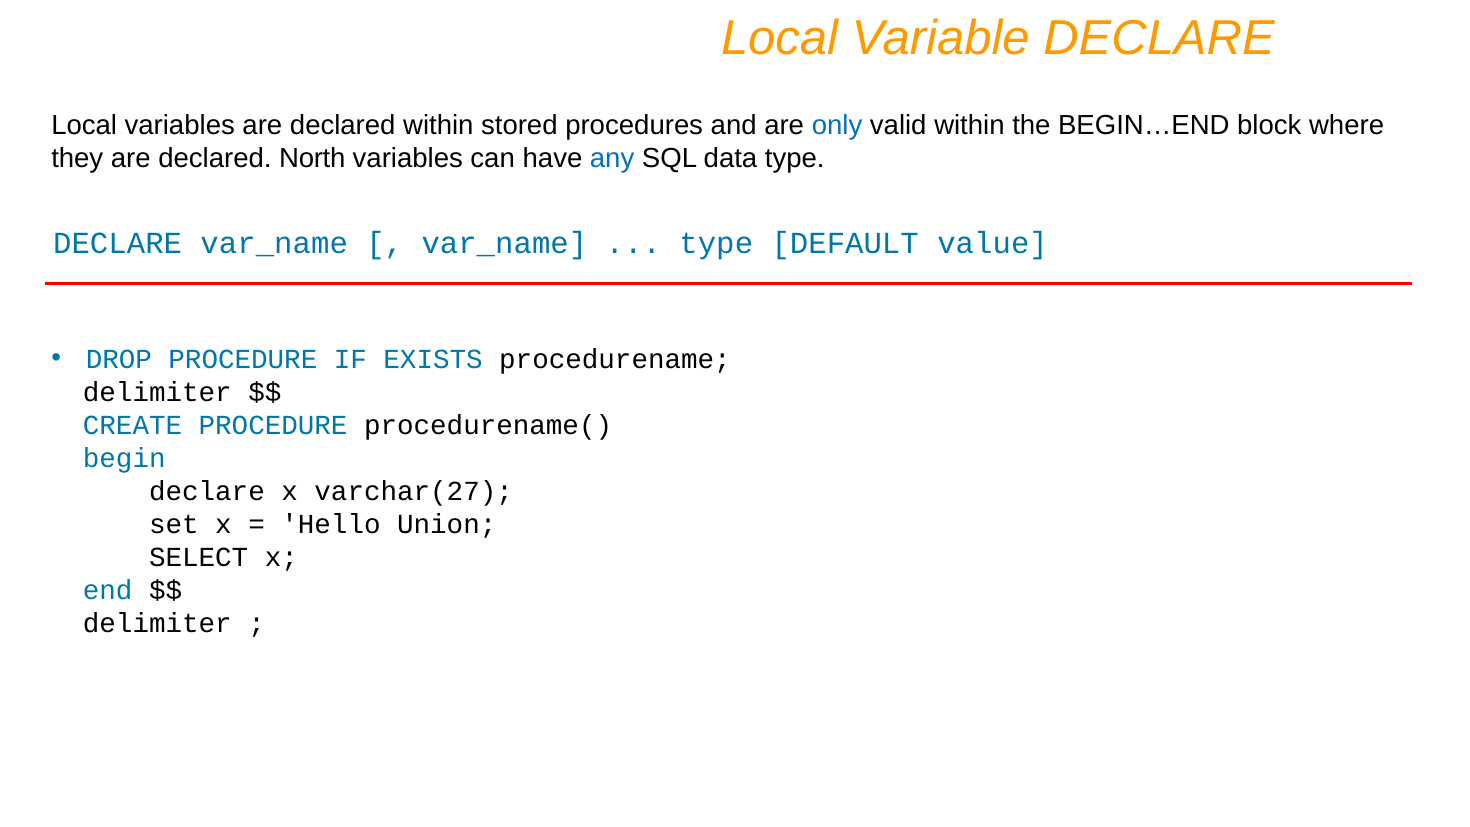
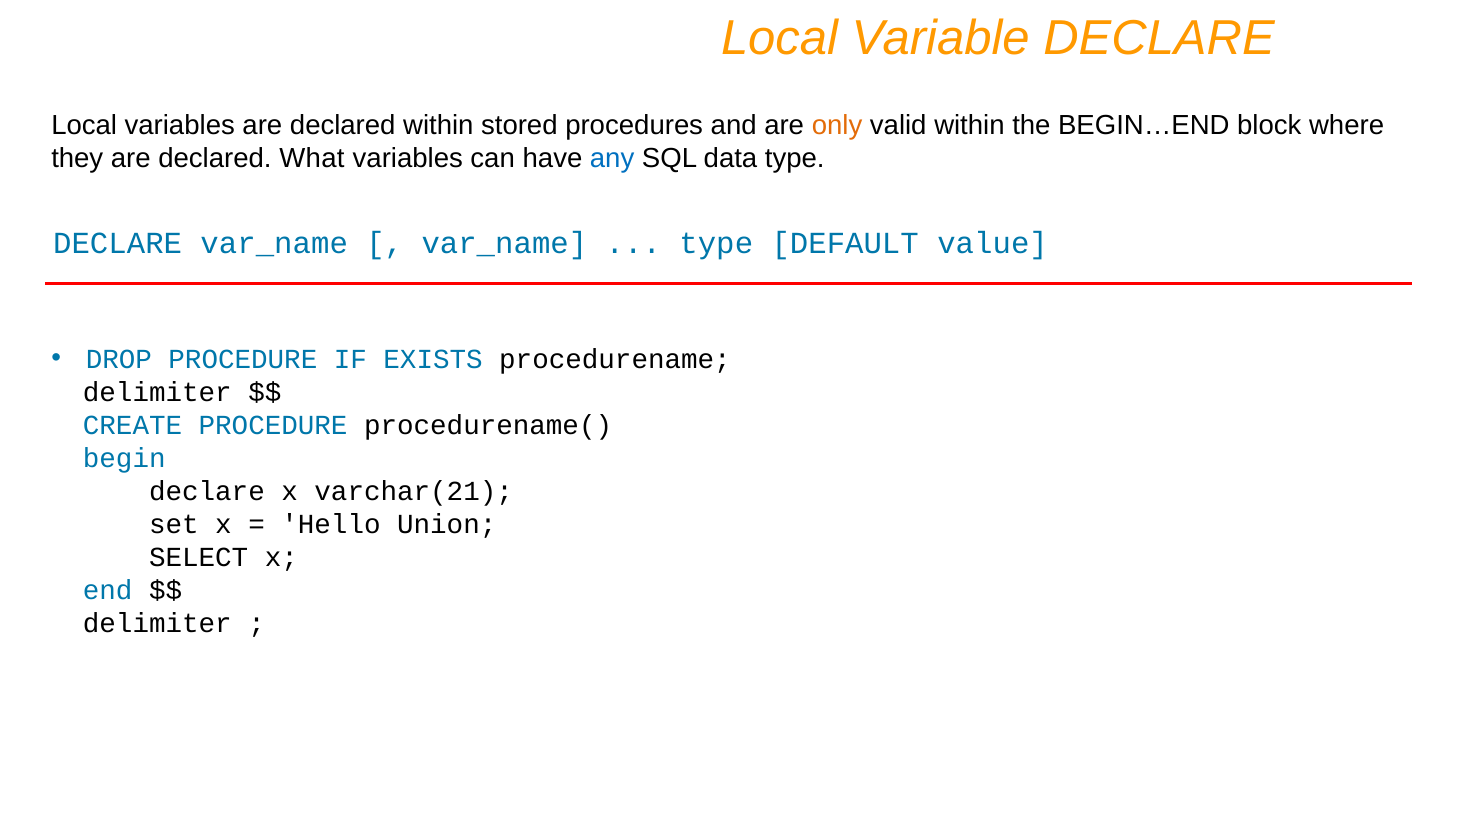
only colour: blue -> orange (837, 125)
North: North -> What (312, 158)
varchar(27: varchar(27 -> varchar(21 (414, 491)
